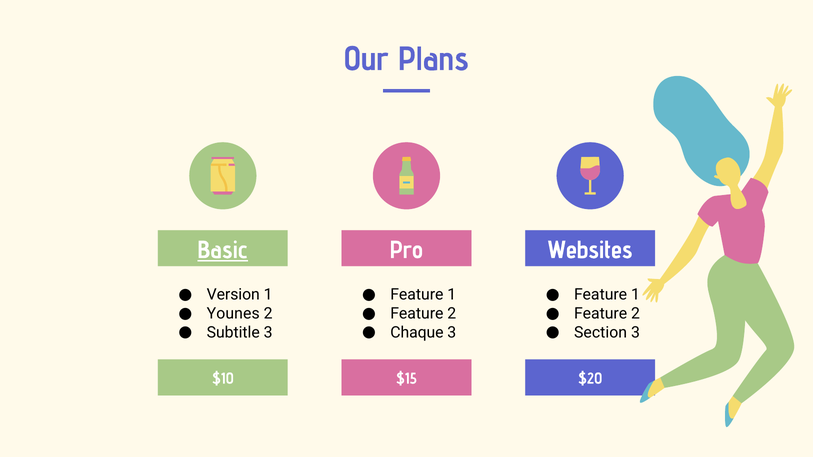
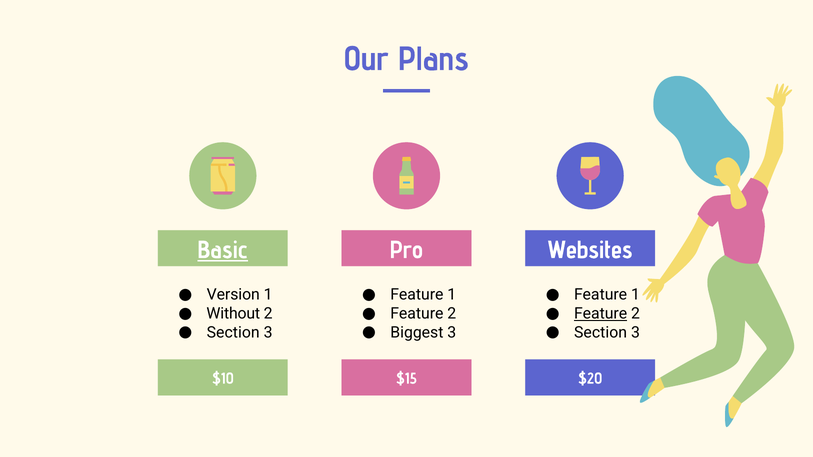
Younes: Younes -> Without (233, 314)
Feature underline: none -> present (601, 314)
Subtitle: Subtitle -> Section (233, 333)
Chaque: Chaque -> Biggest (417, 333)
